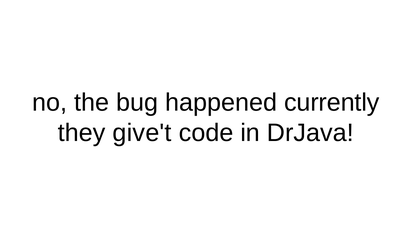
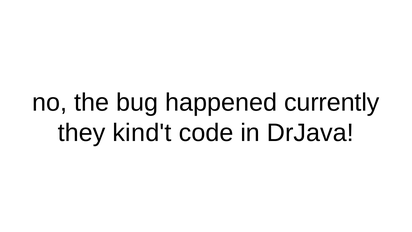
give't: give't -> kind't (142, 133)
